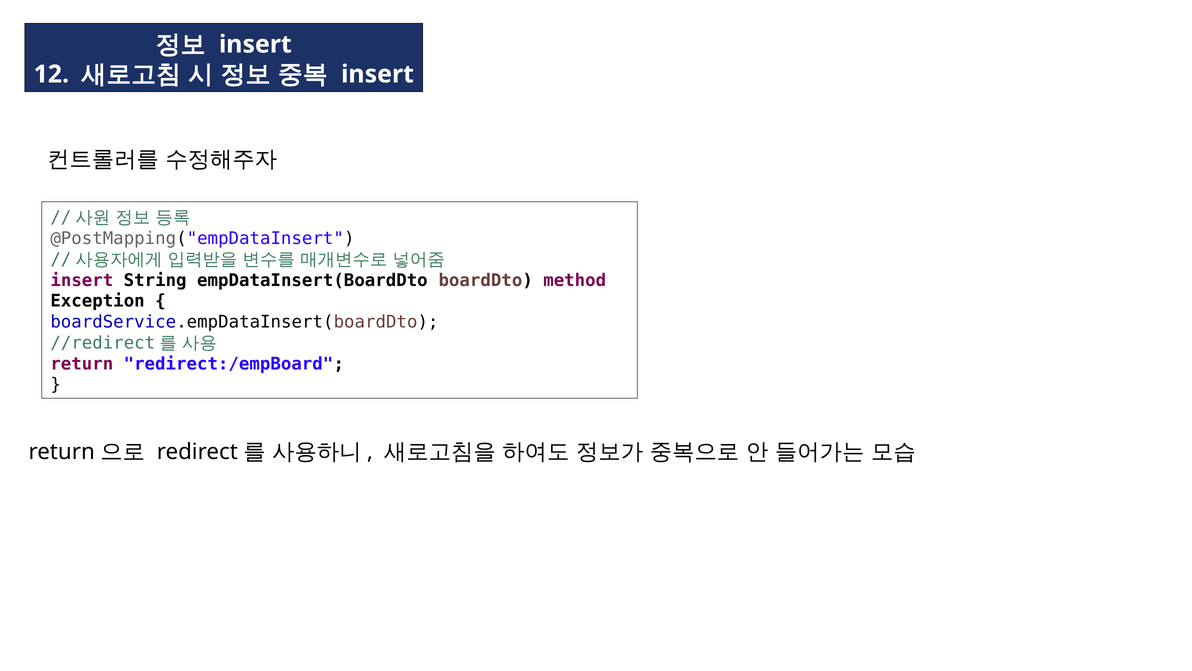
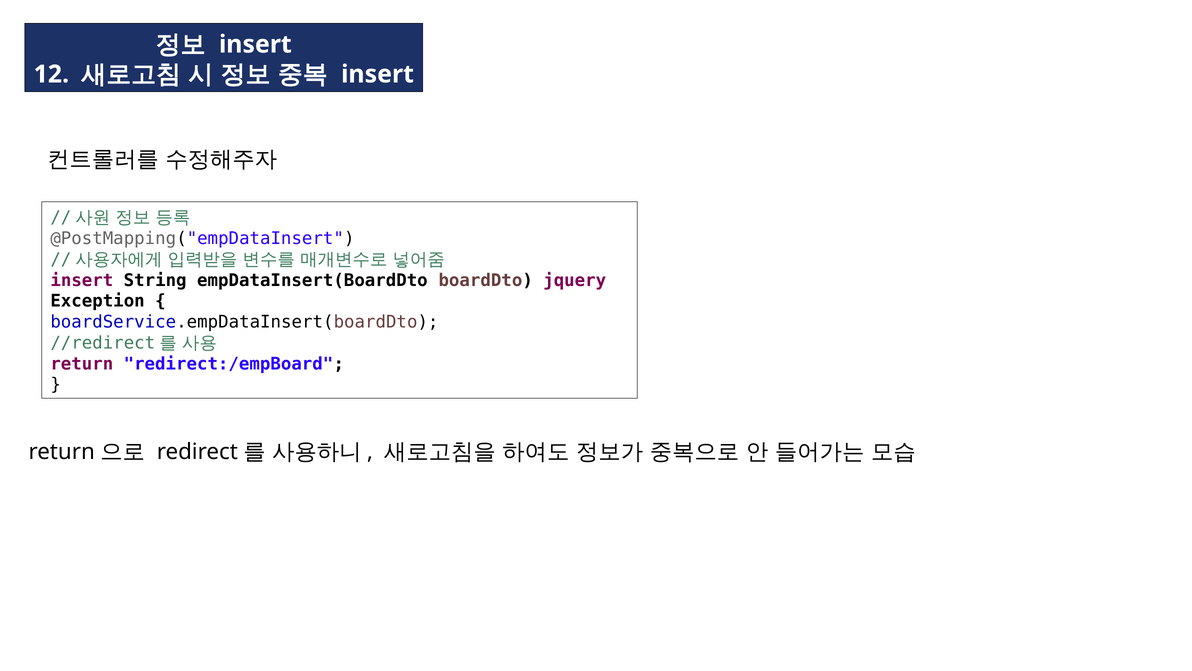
method: method -> jquery (575, 280)
